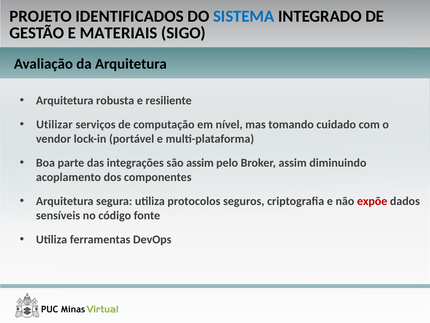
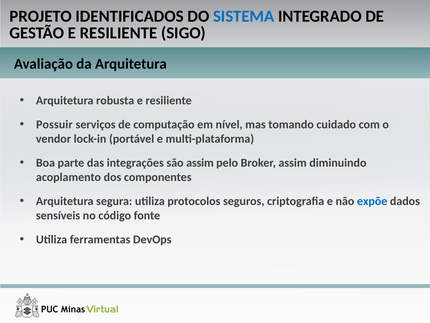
GESTÃO E MATERIAIS: MATERIAIS -> RESILIENTE (119, 33)
Utilizar: Utilizar -> Possuir (54, 124)
expõe colour: red -> blue (372, 201)
